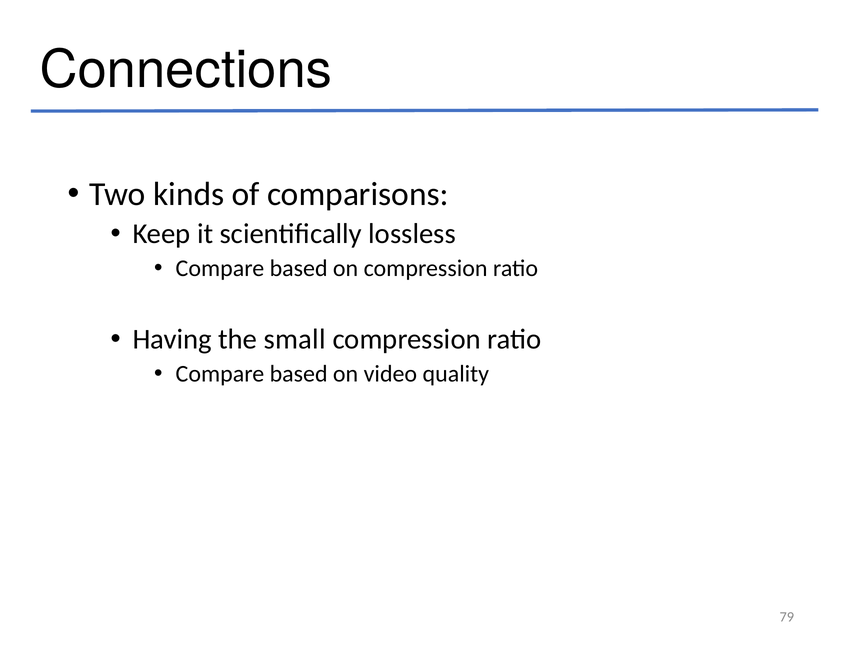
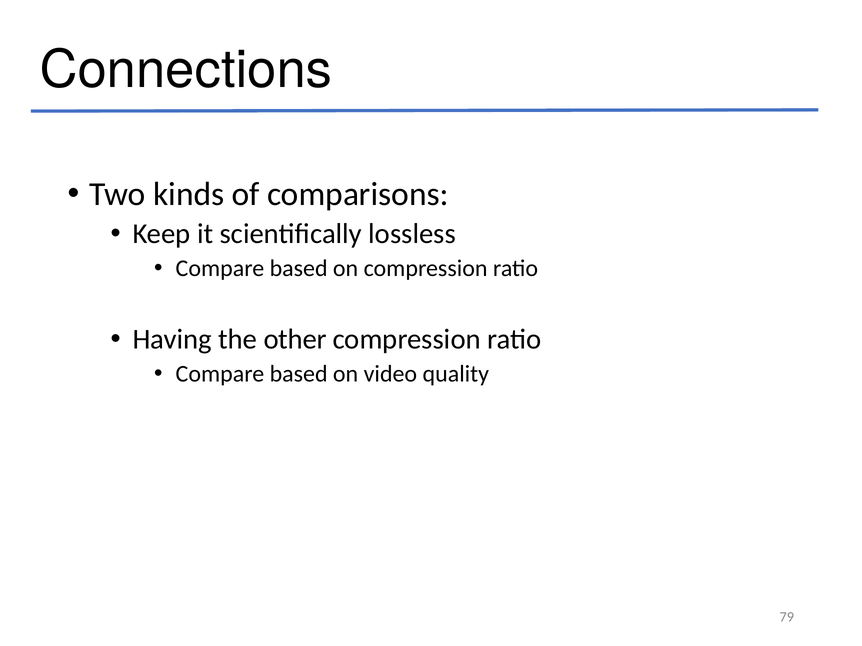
small: small -> other (295, 340)
